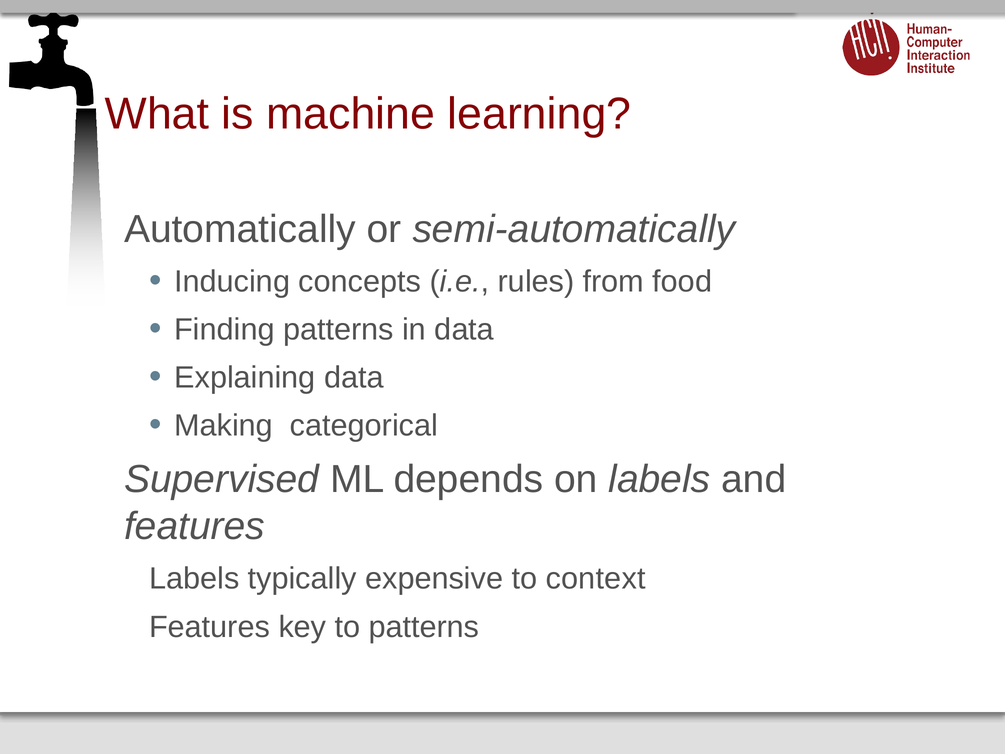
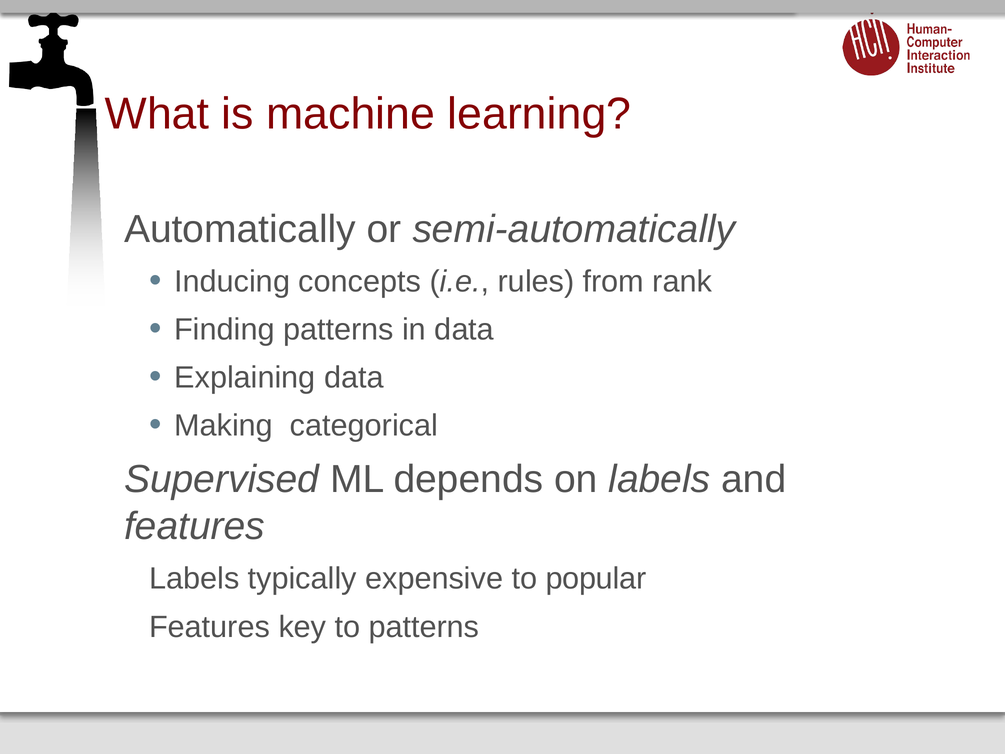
food: food -> rank (682, 282)
context: context -> popular (596, 579)
